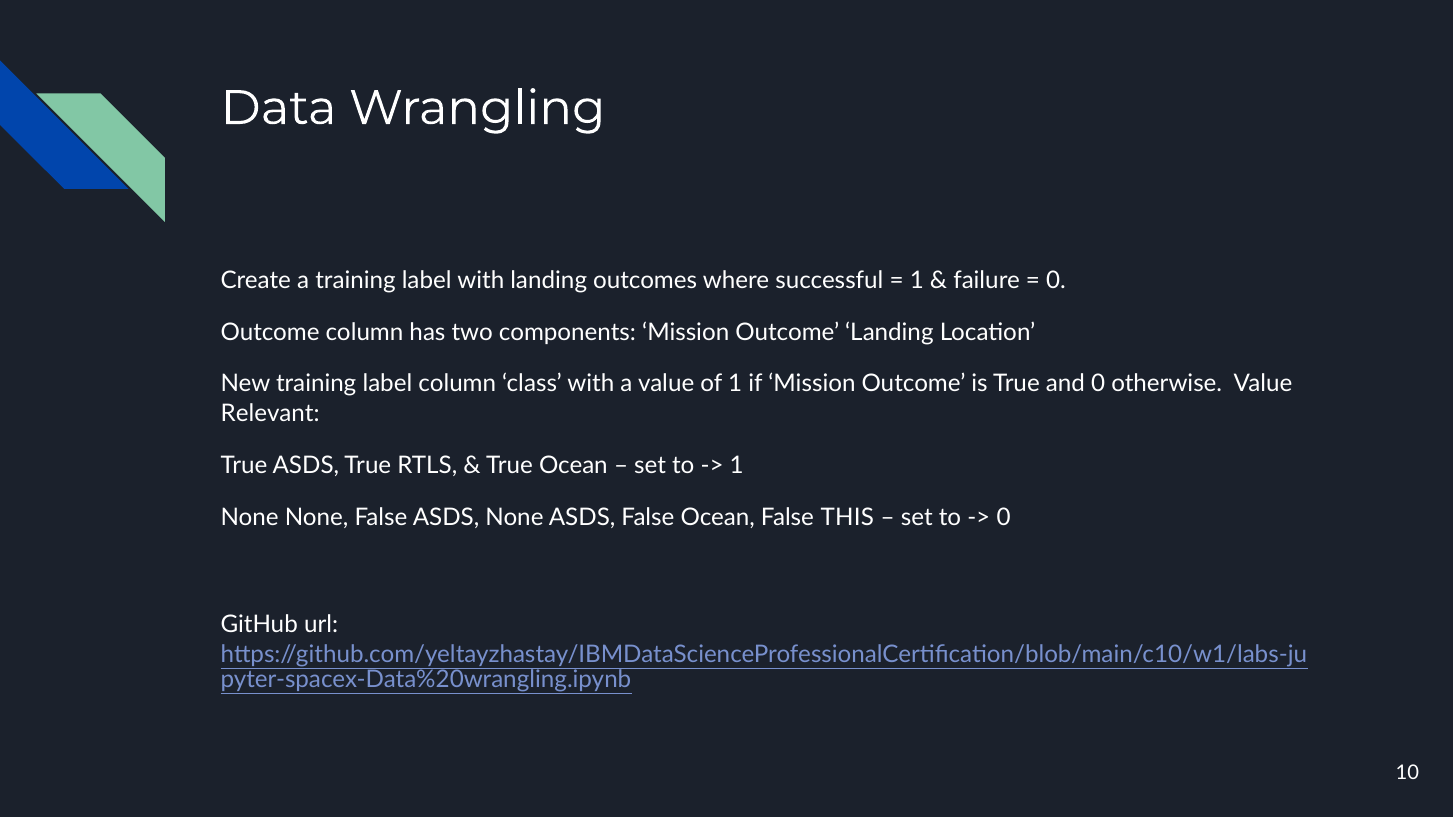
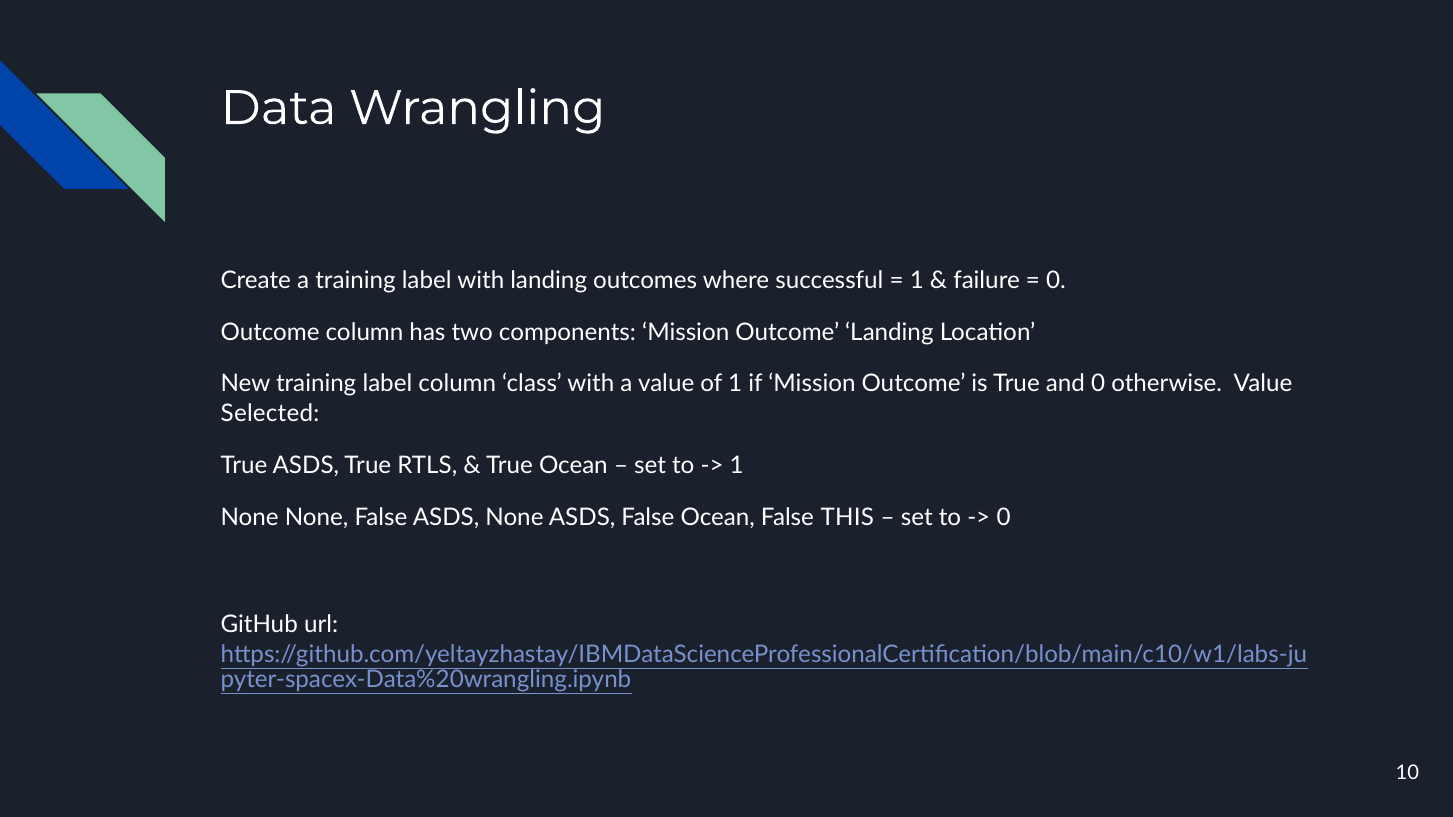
Relevant: Relevant -> Selected (270, 414)
